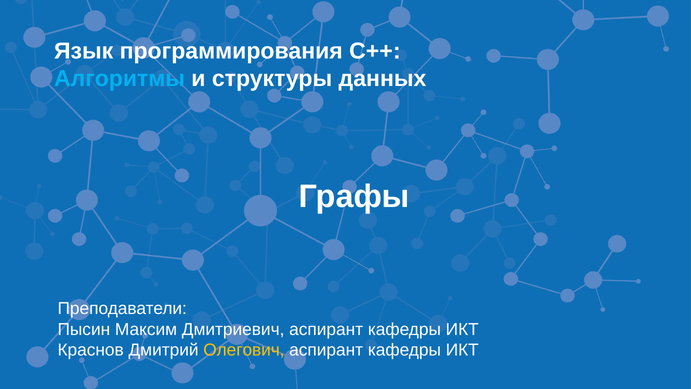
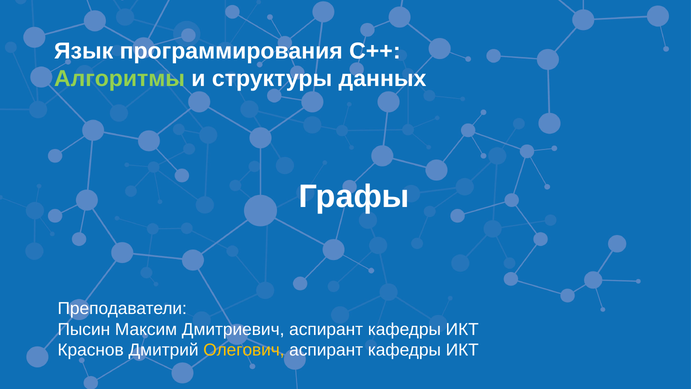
Алгоритмы colour: light blue -> light green (120, 79)
